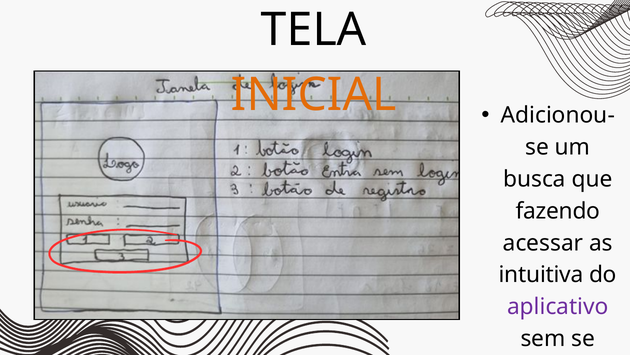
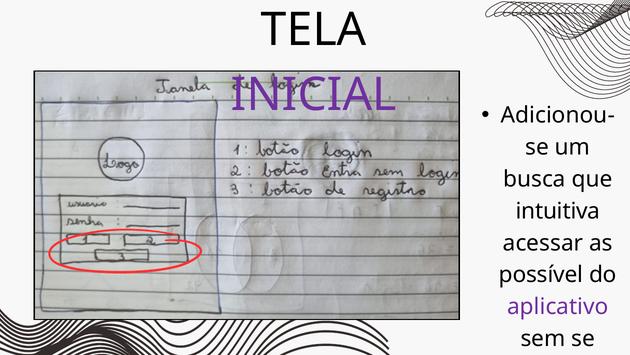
INICIAL colour: orange -> purple (314, 95)
fazendo: fazendo -> intuitiva (558, 211)
intuitiva: intuitiva -> possível (541, 274)
